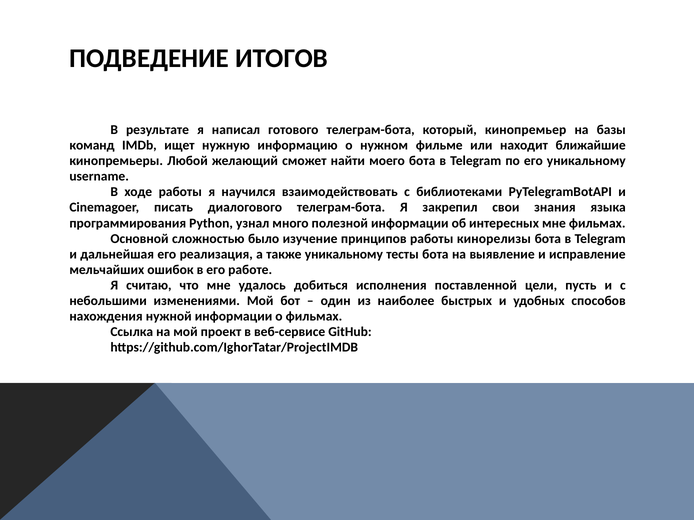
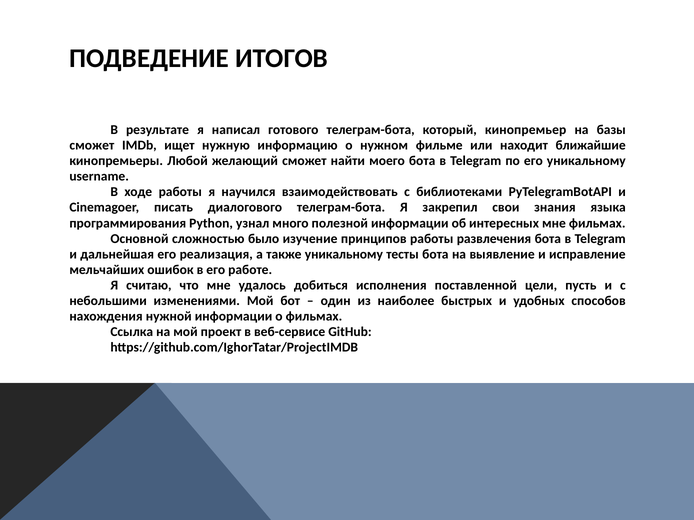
команд: команд -> сможет (92, 146)
кинорелизы: кинорелизы -> развлечения (494, 239)
